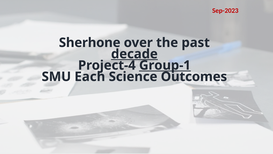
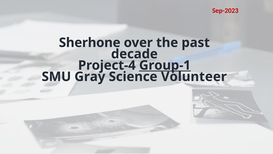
decade underline: present -> none (134, 54)
Each: Each -> Gray (90, 76)
Outcomes: Outcomes -> Volunteer (194, 76)
